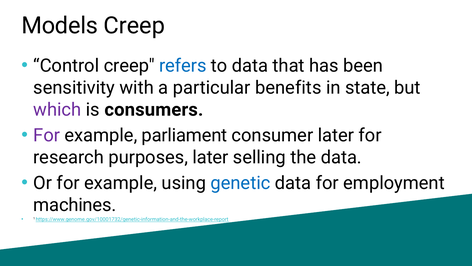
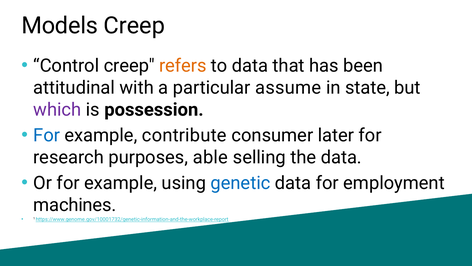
refers colour: blue -> orange (183, 66)
sensitivity: sensitivity -> attitudinal (74, 87)
benefits: benefits -> assume (288, 87)
consumers: consumers -> possession (154, 109)
For colour: purple -> blue (47, 135)
parliament: parliament -> contribute (184, 135)
purposes later: later -> able (210, 157)
